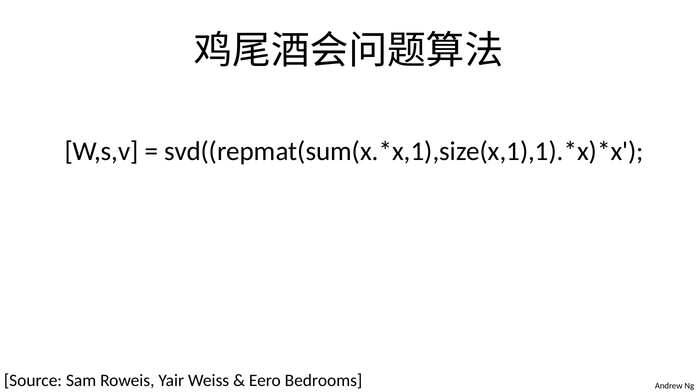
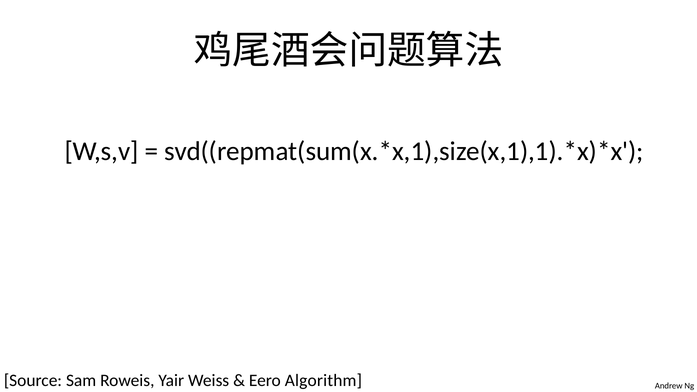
Bedrooms: Bedrooms -> Algorithm (323, 380)
